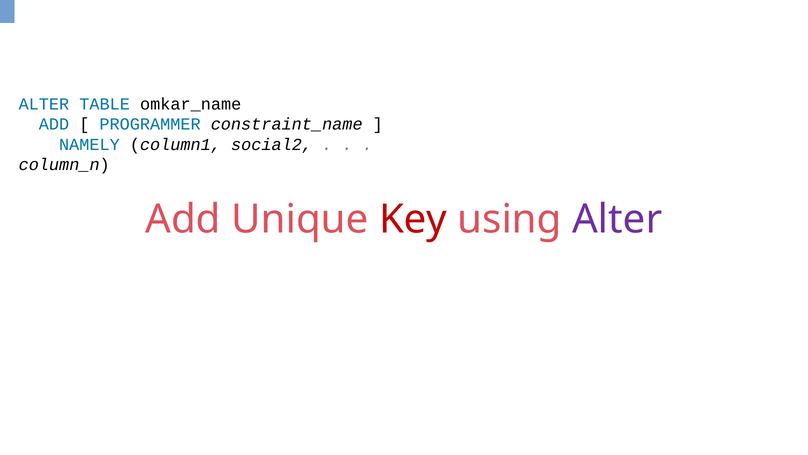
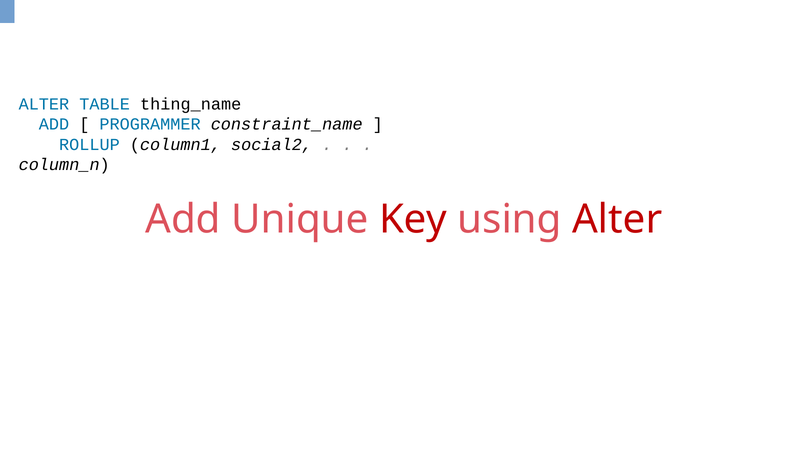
omkar_name: omkar_name -> thing_name (191, 104)
NAMELY: NAMELY -> ROLLUP (89, 144)
Alter colour: purple -> red (617, 219)
